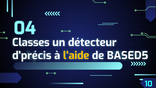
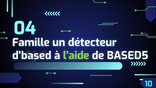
Classes: Classes -> Famille (31, 42)
d'précis: d'précis -> d'based (32, 55)
l'aide colour: yellow -> light green (76, 55)
